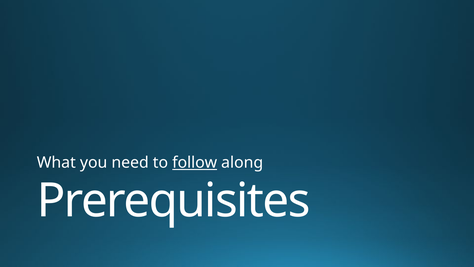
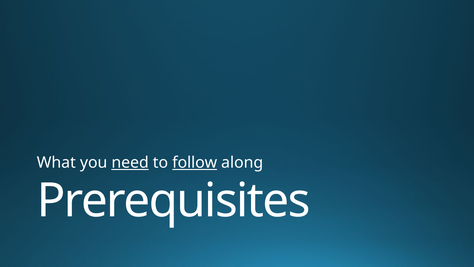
need underline: none -> present (130, 162)
